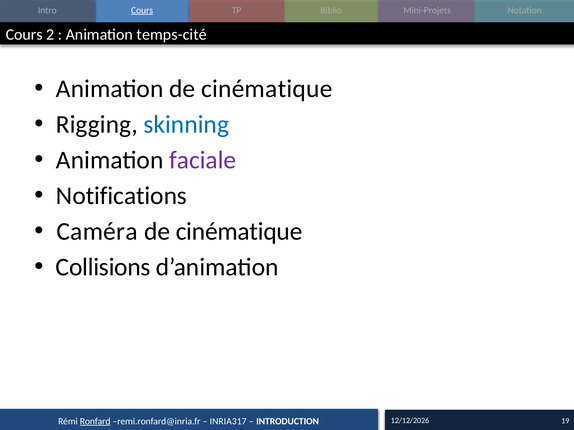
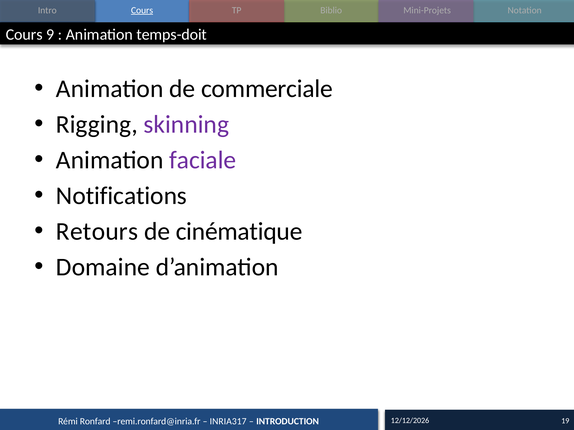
2: 2 -> 9 (50, 35)
temps-cité: temps-cité -> temps-doit (172, 35)
Animation de cinématique: cinématique -> commerciale (267, 89)
skinning colour: blue -> purple (186, 125)
Caméra: Caméra -> Retours (97, 232)
Collisions: Collisions -> Domaine (103, 267)
Ronfard underline: present -> none (95, 422)
